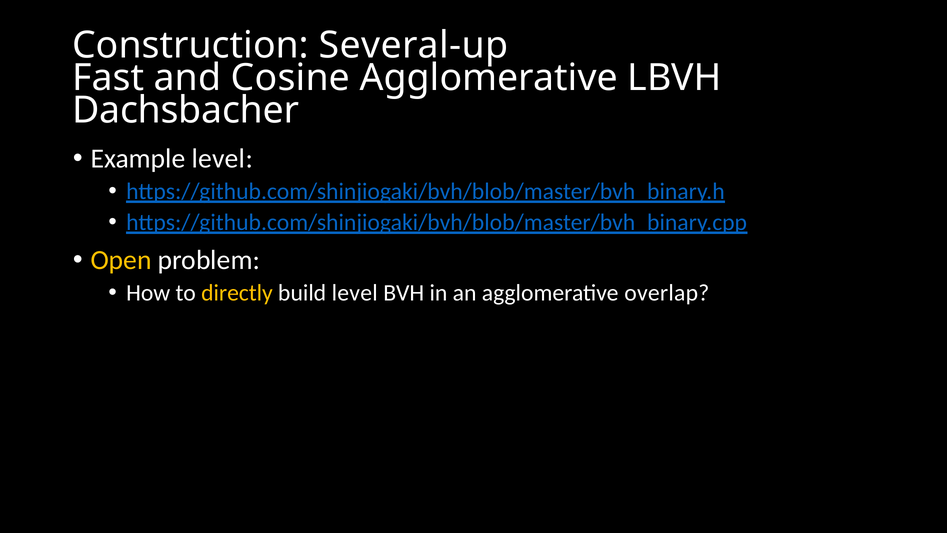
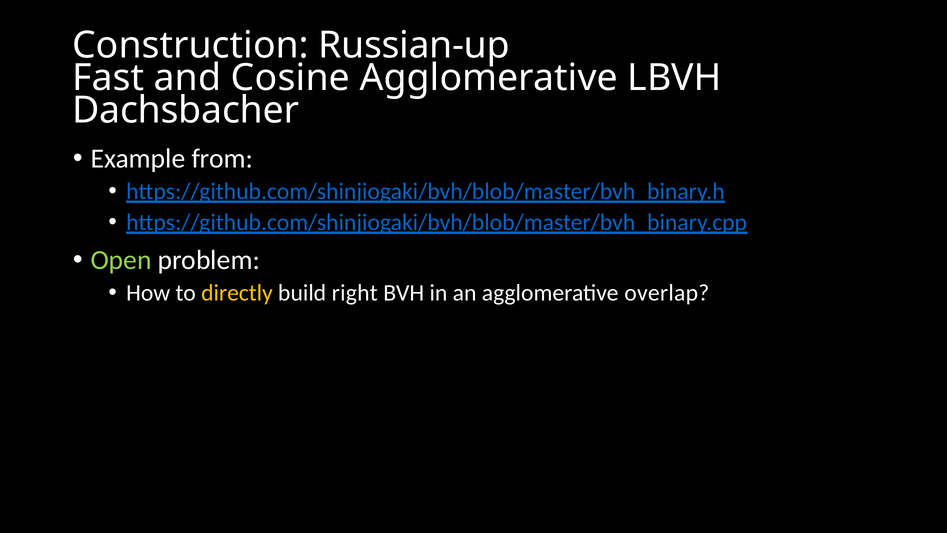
Several-up: Several-up -> Russian-up (414, 45)
Example level: level -> from (222, 159)
Open colour: yellow -> light green (121, 260)
build level: level -> right (355, 293)
